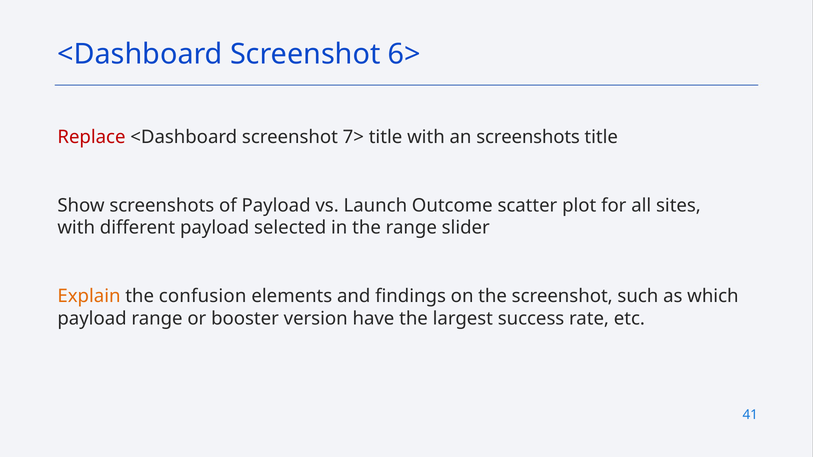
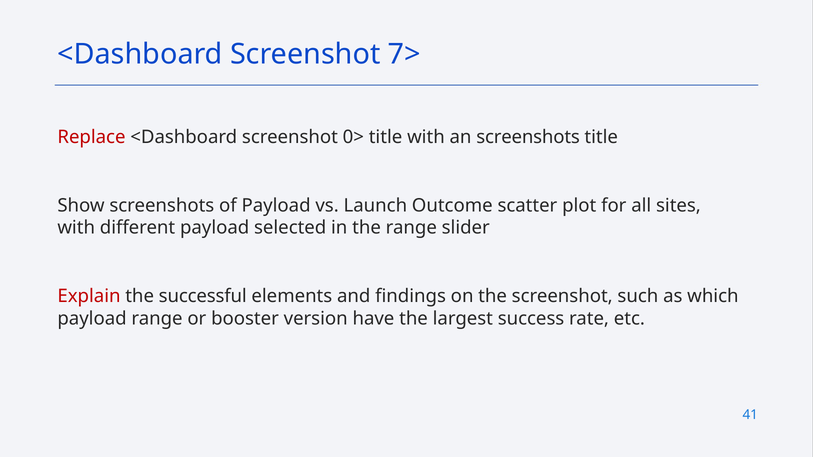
6>: 6> -> 7> (404, 54)
7>: 7> -> 0> (353, 137)
Explain colour: orange -> red (89, 296)
confusion: confusion -> successful (203, 296)
